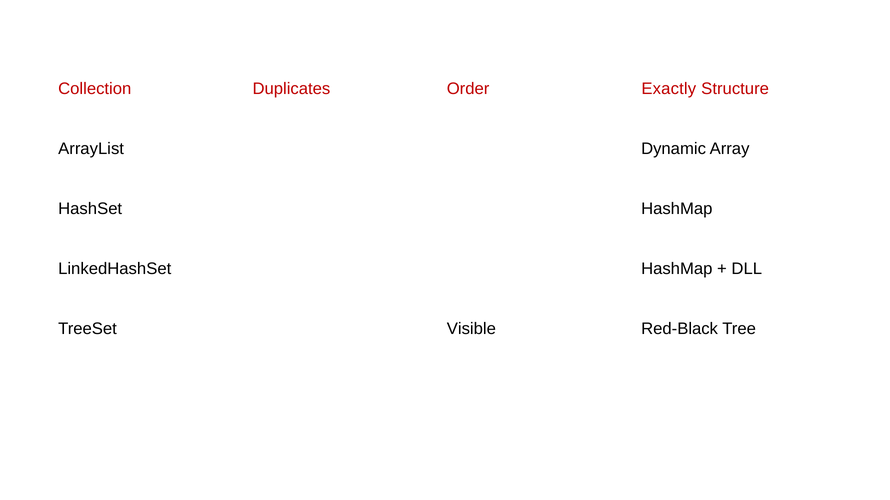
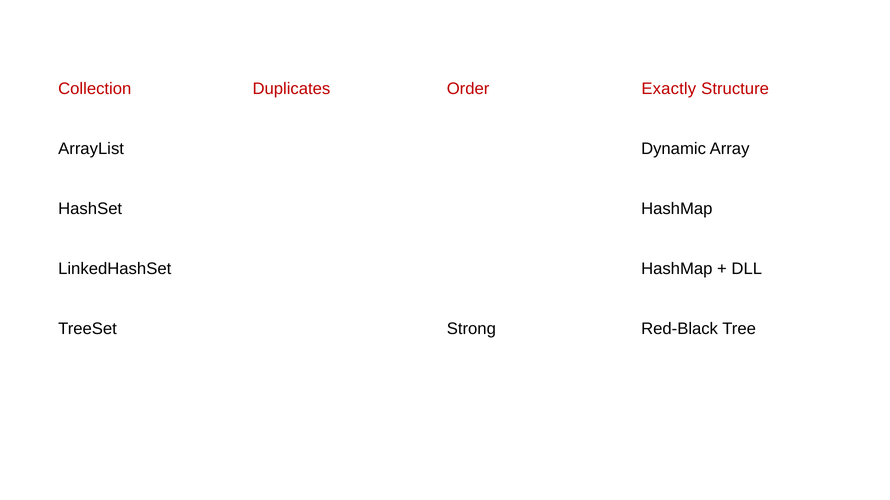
Visible: Visible -> Strong (471, 329)
